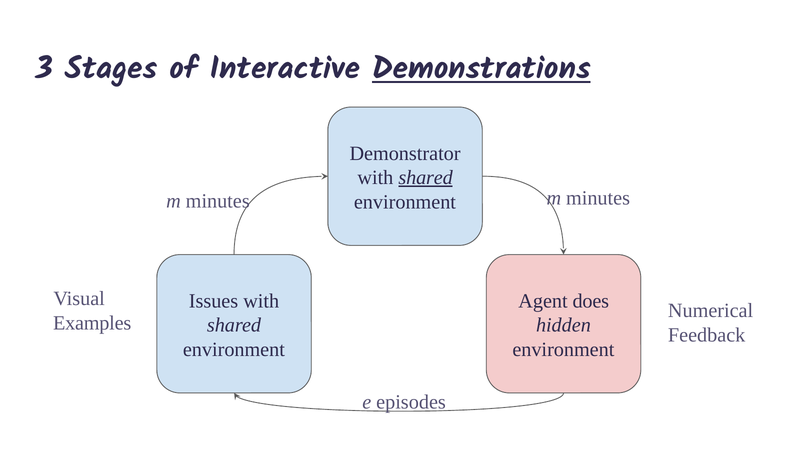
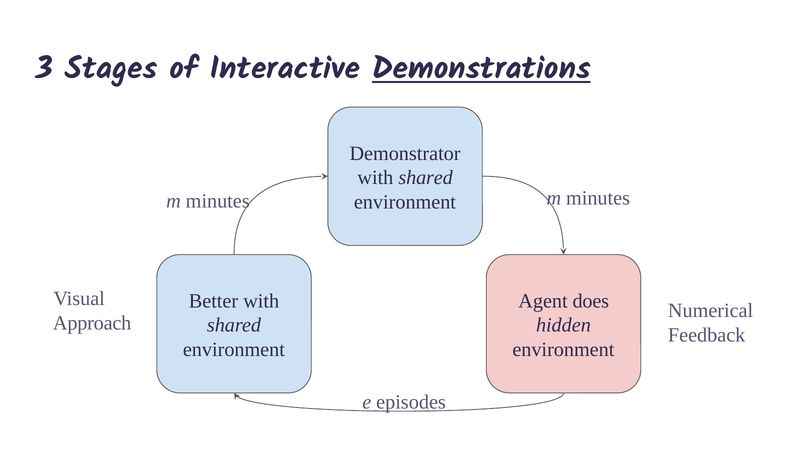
shared underline: present -> none (426, 178)
Issues: Issues -> Better (214, 301)
Examples: Examples -> Approach (92, 323)
